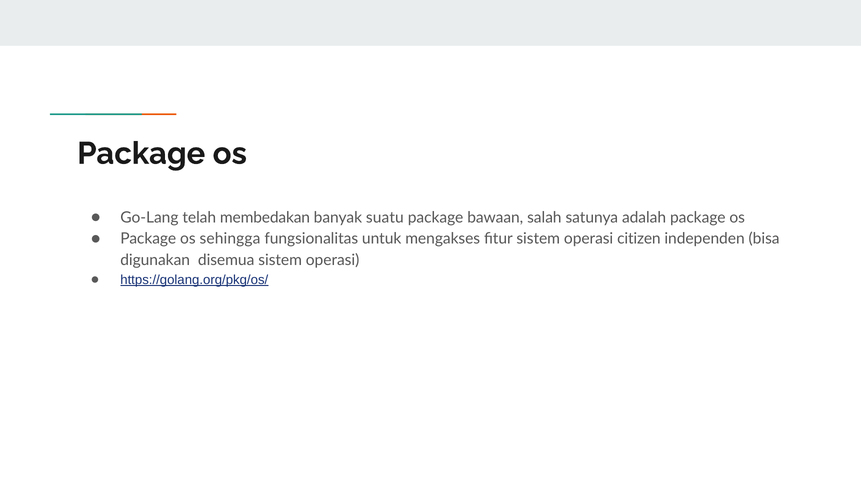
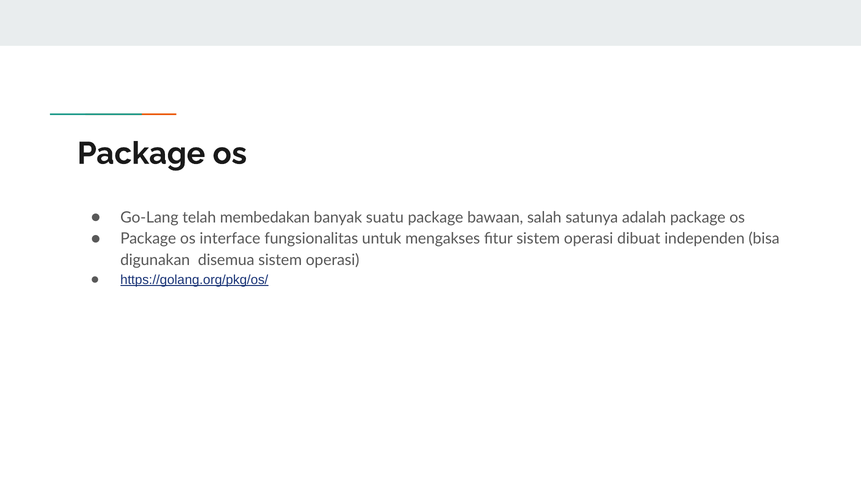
sehingga: sehingga -> interface (230, 239)
citizen: citizen -> dibuat (639, 239)
